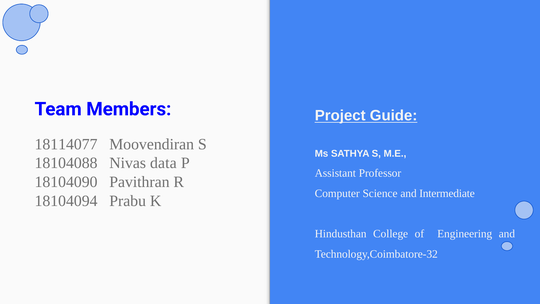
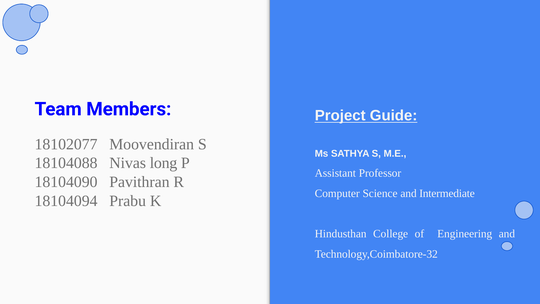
18114077: 18114077 -> 18102077 (66, 144)
data: data -> long (164, 163)
